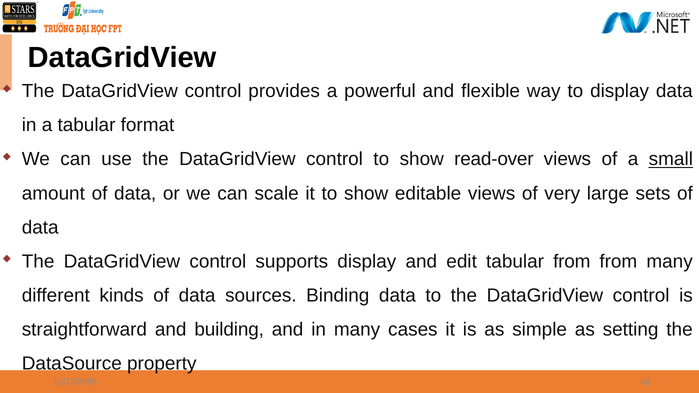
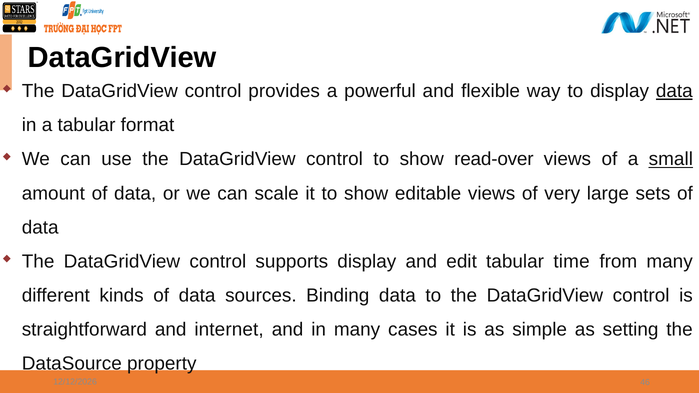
data underline: none -> present (674, 91)
tabular from: from -> time (572, 261)
building: building -> internet (229, 330)
